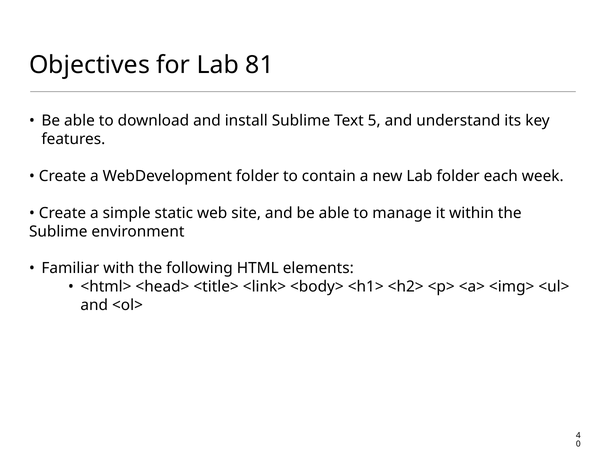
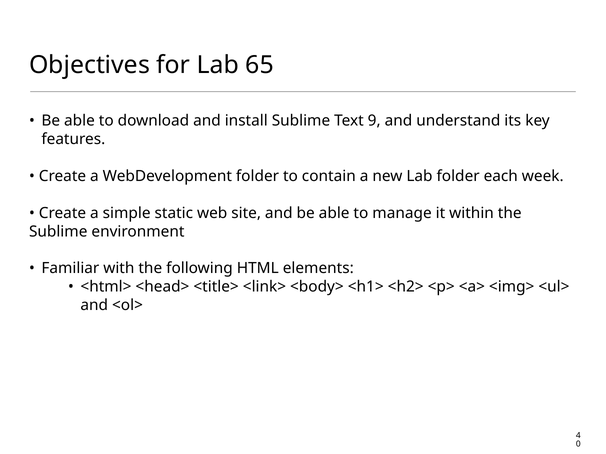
81: 81 -> 65 (260, 65)
5: 5 -> 9 (374, 121)
